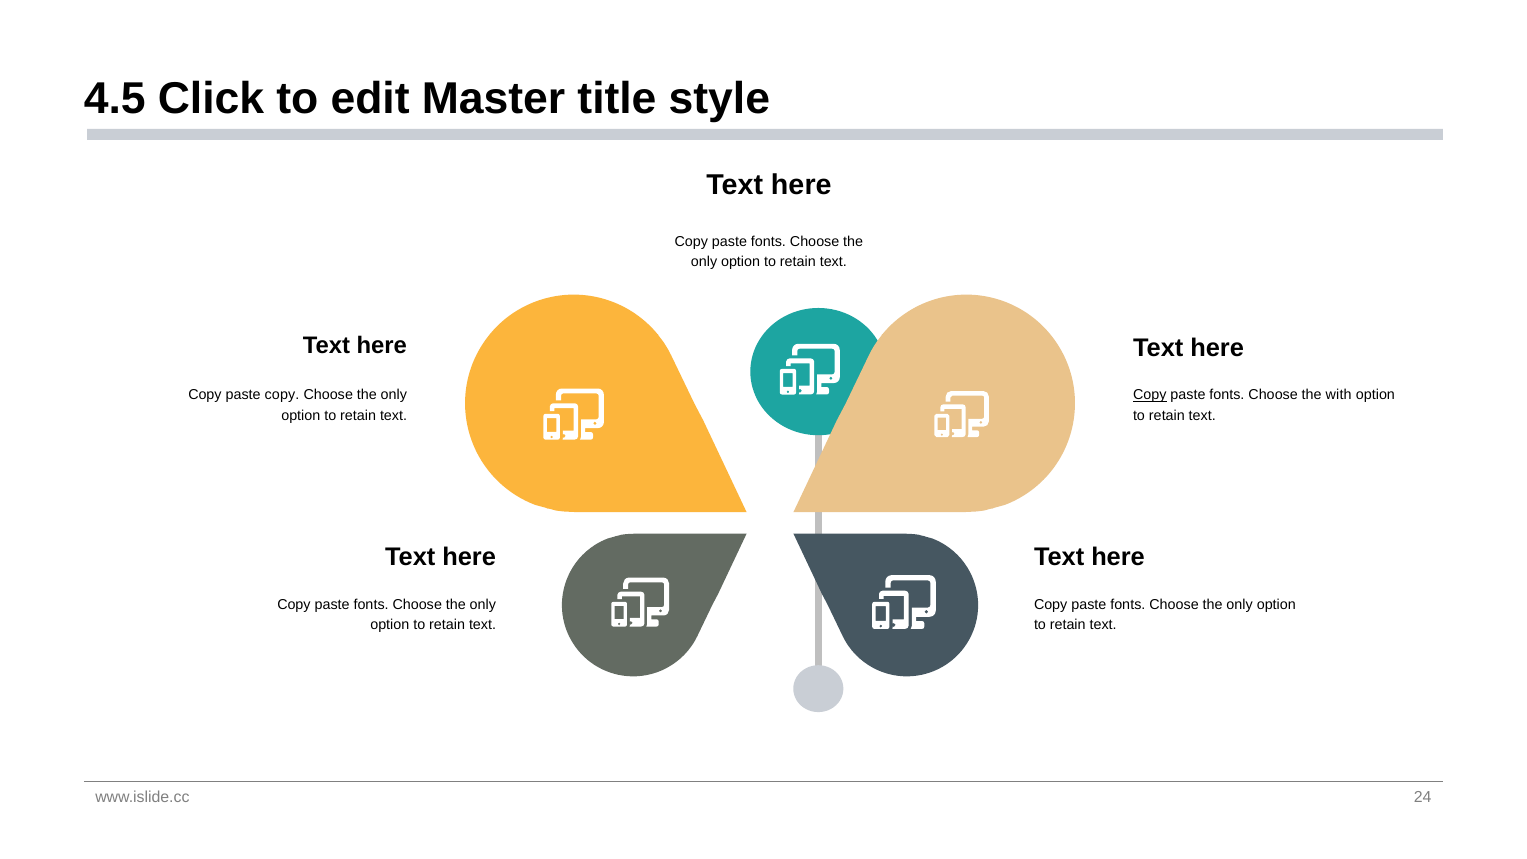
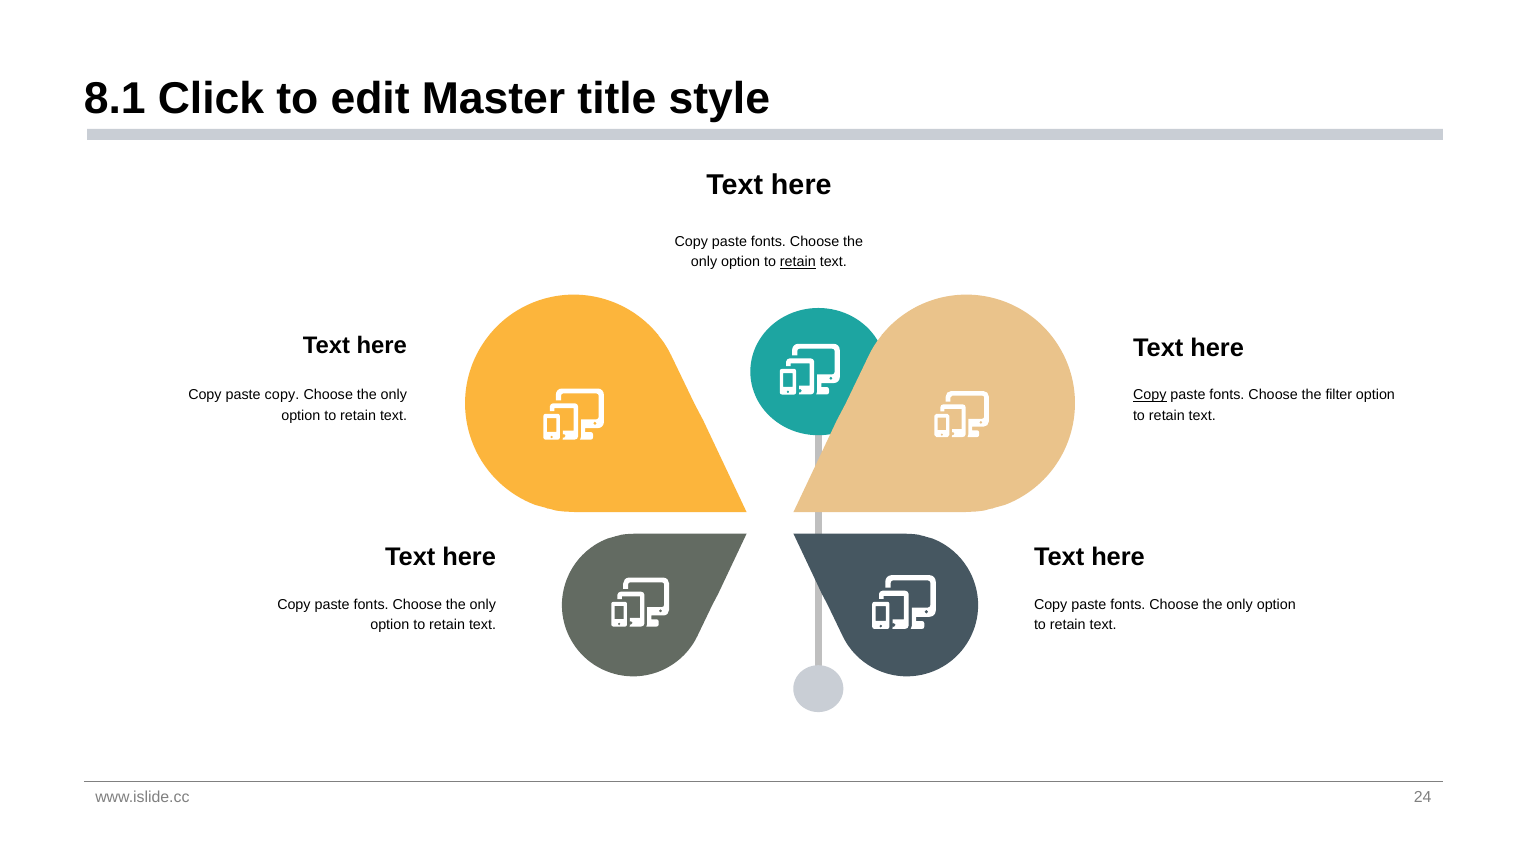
4.5: 4.5 -> 8.1 (115, 99)
retain underline: none -> present (798, 262)
with: with -> filter (1339, 395)
